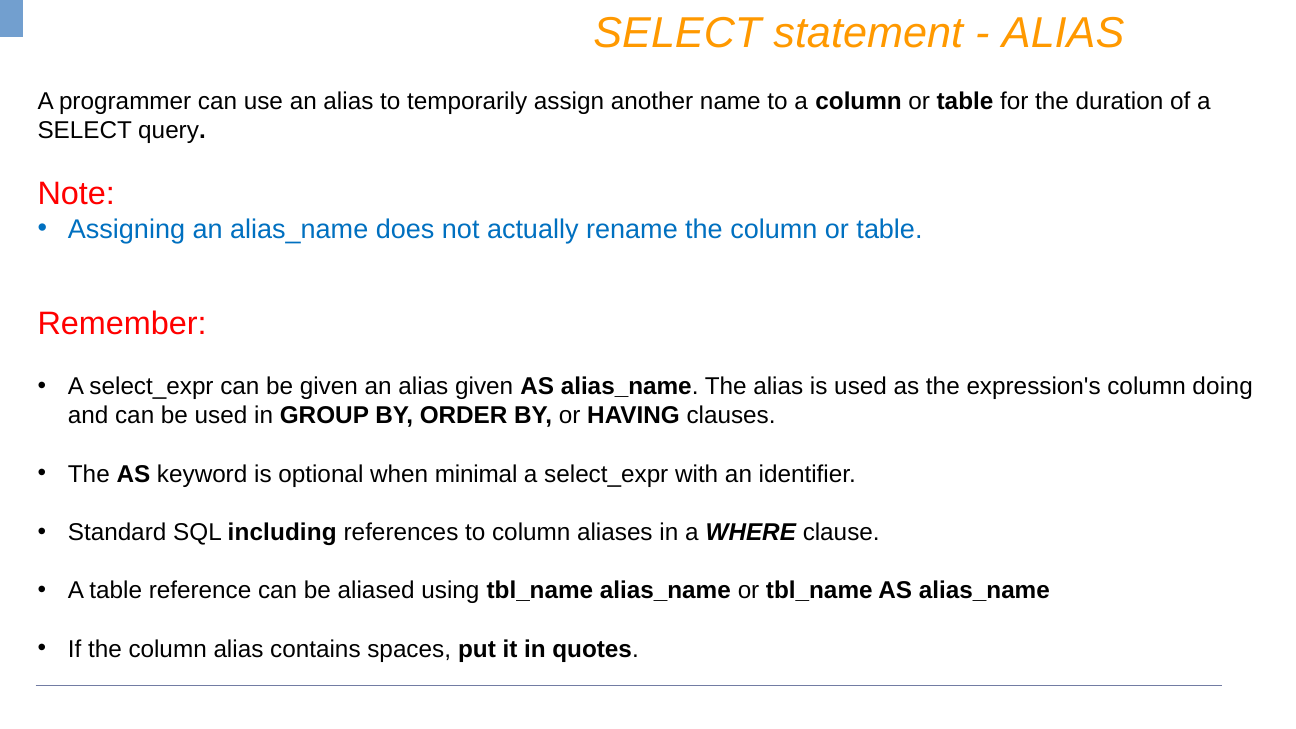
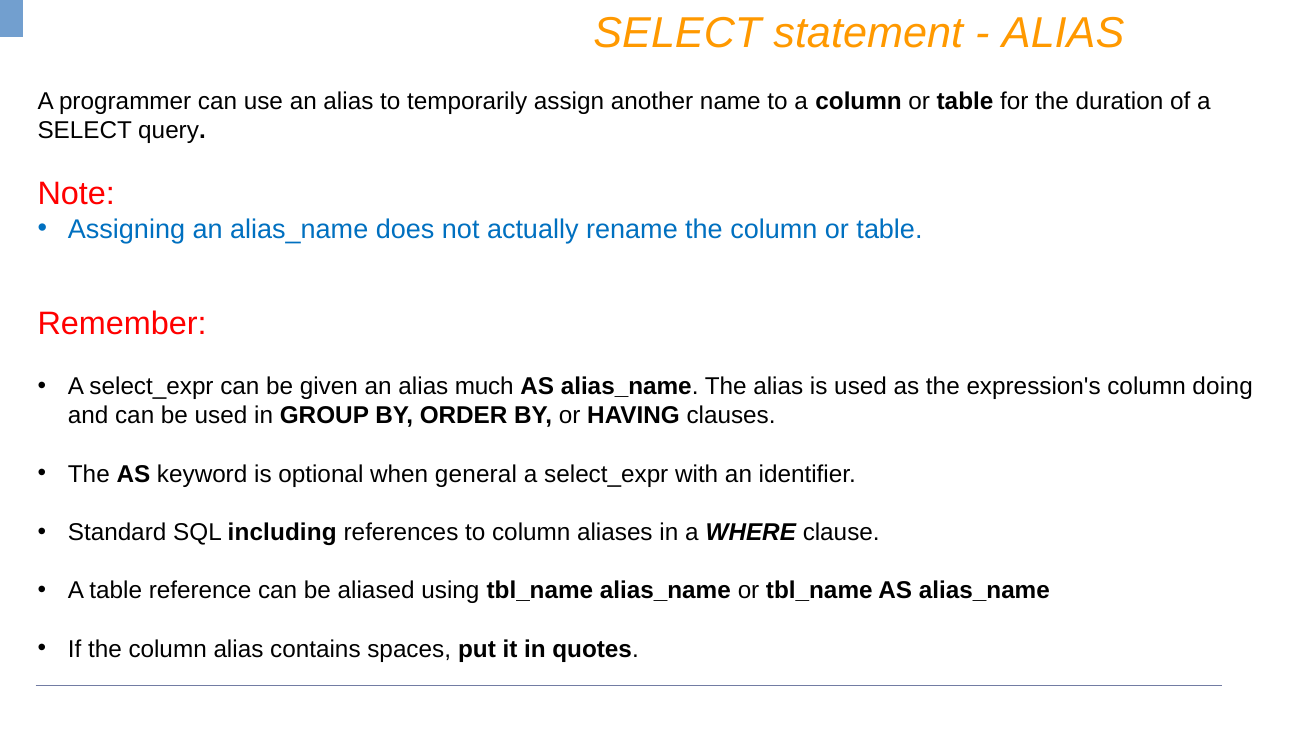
alias given: given -> much (484, 387)
minimal: minimal -> general (476, 474)
